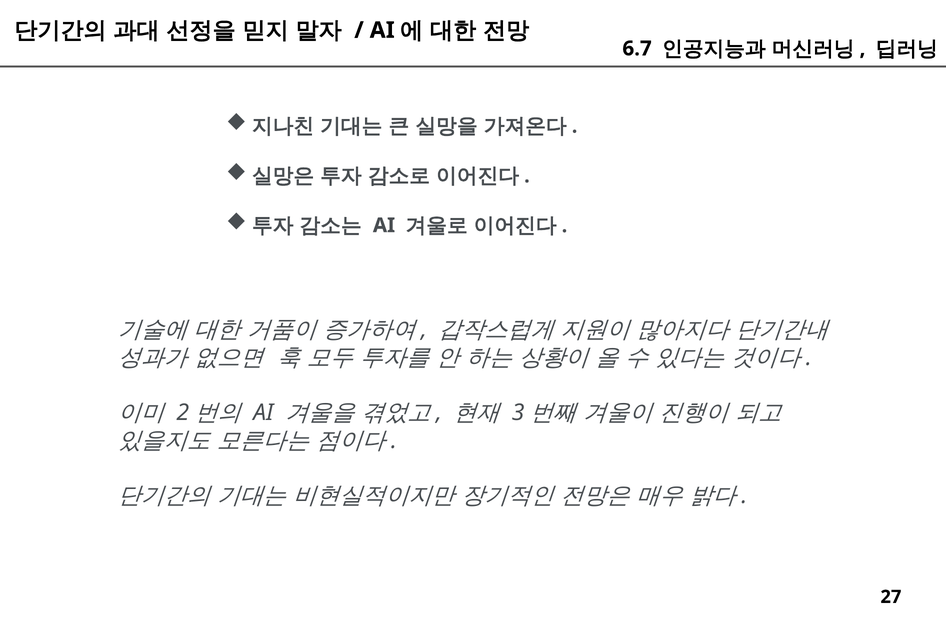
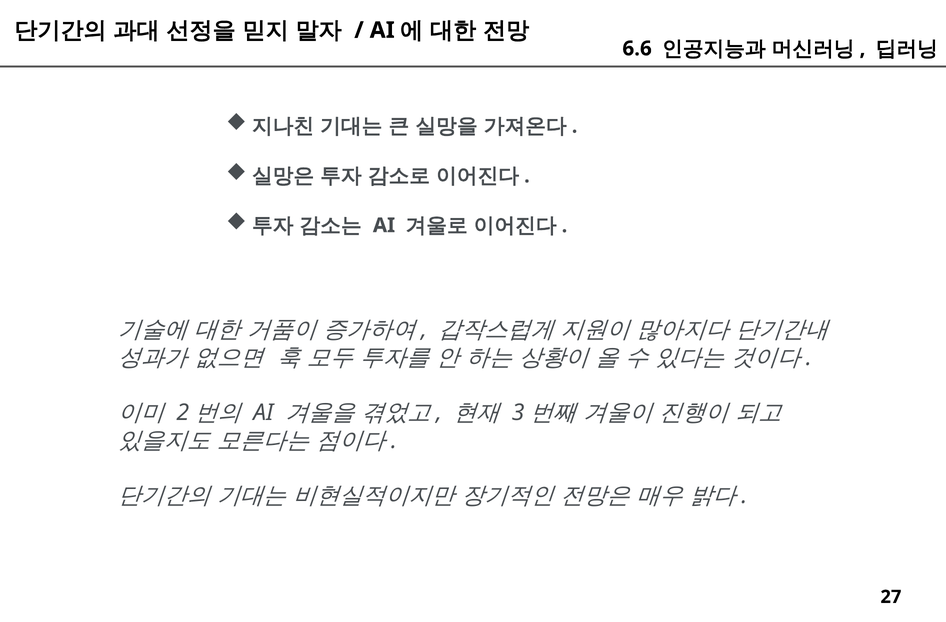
6.7: 6.7 -> 6.6 (637, 48)
